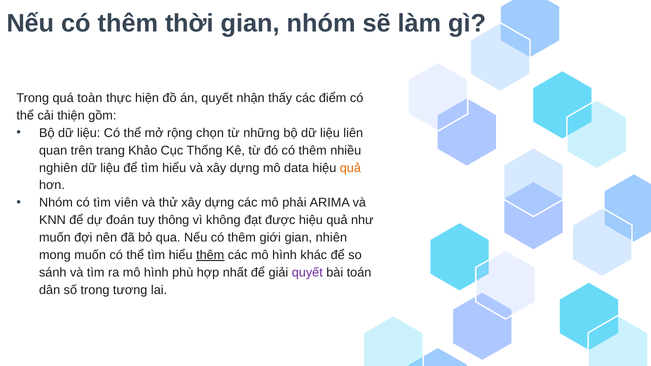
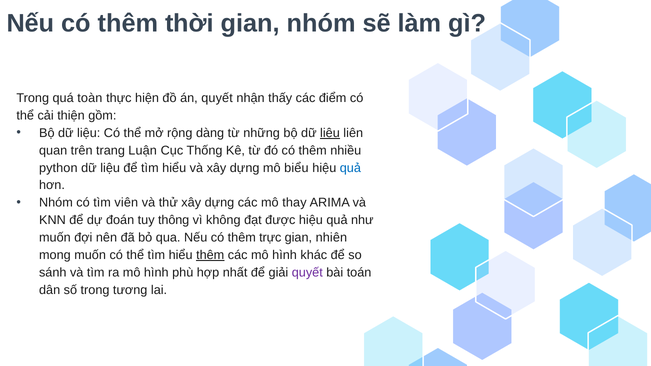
chọn: chọn -> dàng (210, 133)
liệu underline: none -> present (330, 133)
Khảo: Khảo -> Luận (143, 150)
nghiên: nghiên -> python (58, 168)
data: data -> biểu (296, 168)
quả colour: orange -> blue (350, 168)
phải: phải -> thay (294, 203)
giới: giới -> trực (270, 238)
